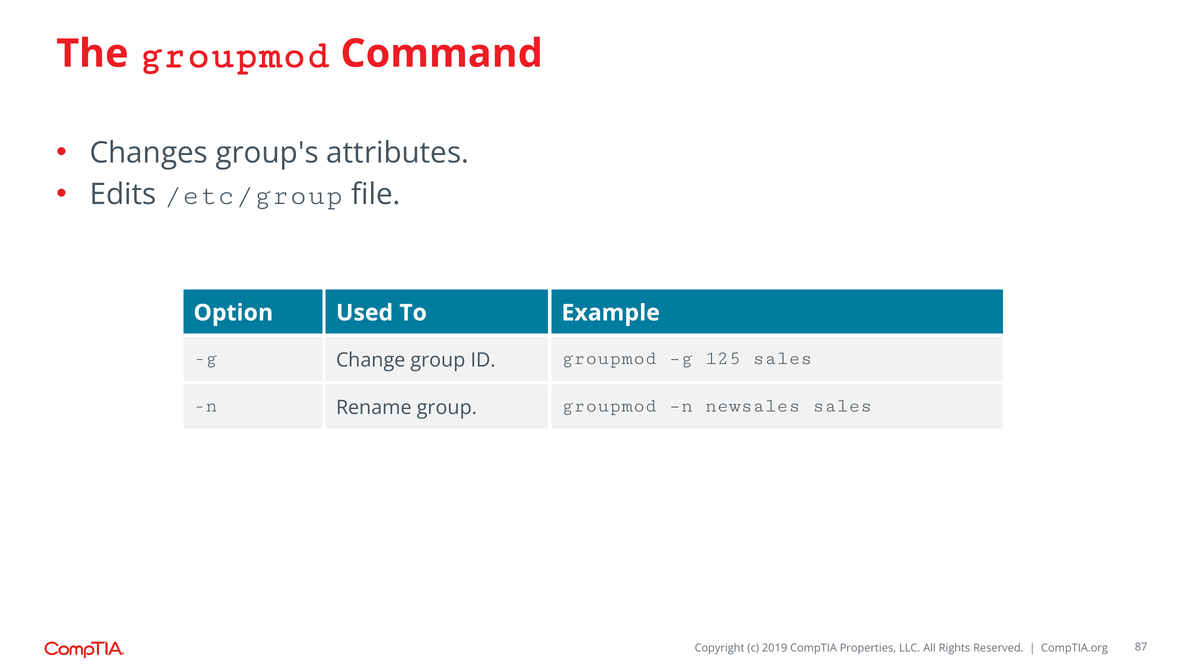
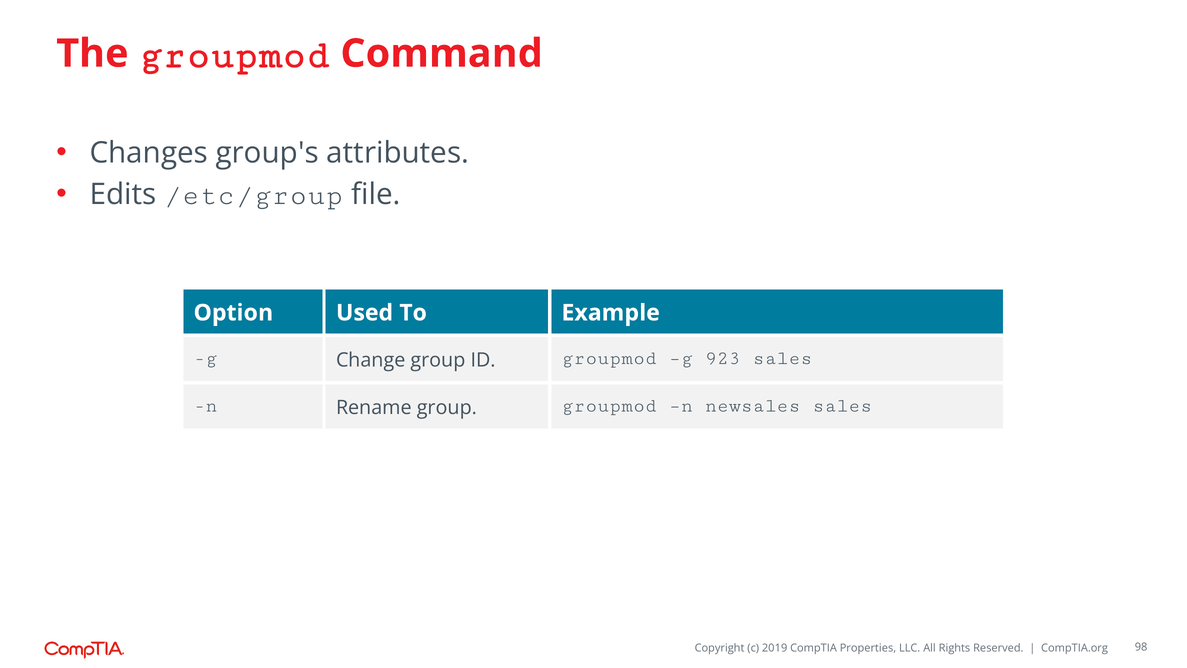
125: 125 -> 923 (723, 358)
87: 87 -> 98 (1141, 647)
